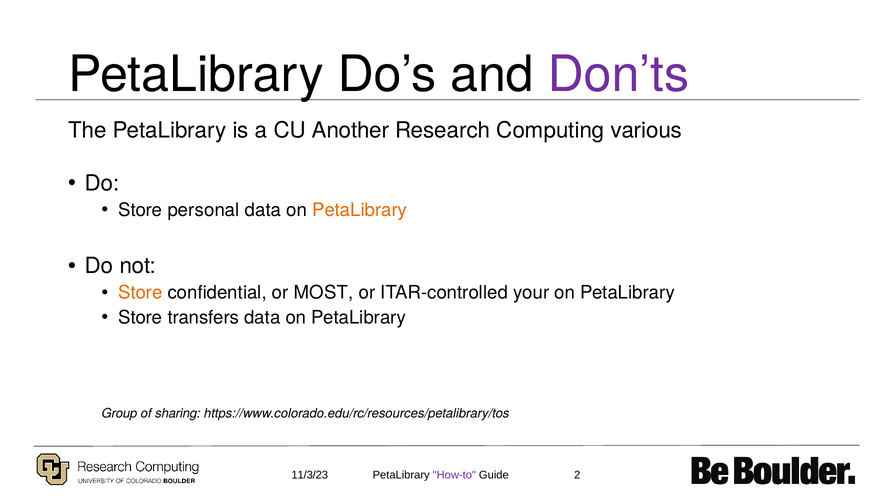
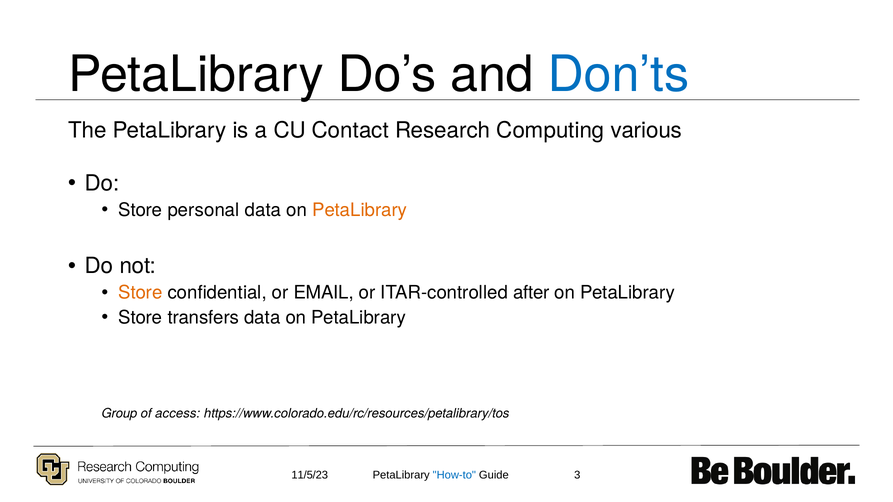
Don’ts colour: purple -> blue (619, 75)
Another: Another -> Contact (350, 131)
MOST: MOST -> EMAIL (324, 293)
your: your -> after (531, 293)
sharing: sharing -> access (178, 414)
11/3/23: 11/3/23 -> 11/5/23 (310, 475)
How-to colour: purple -> blue (454, 475)
2: 2 -> 3 (577, 475)
